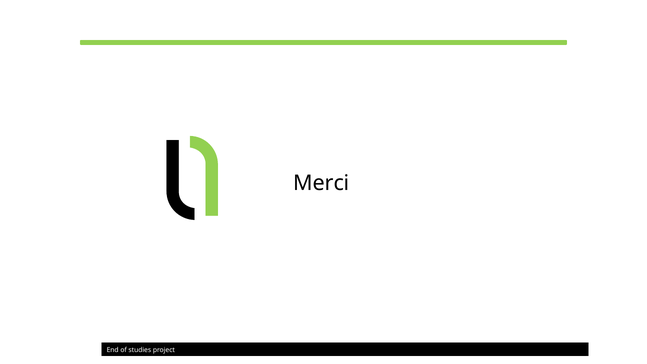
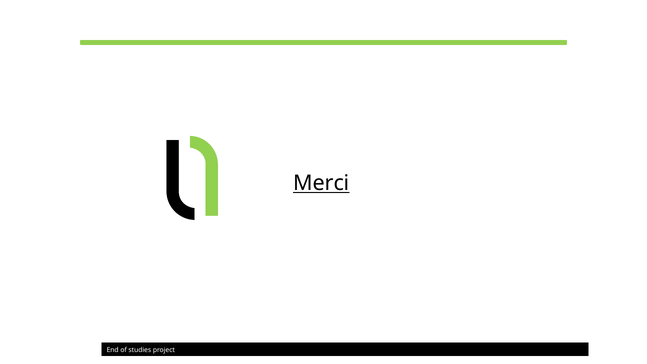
Merci underline: none -> present (321, 183)
